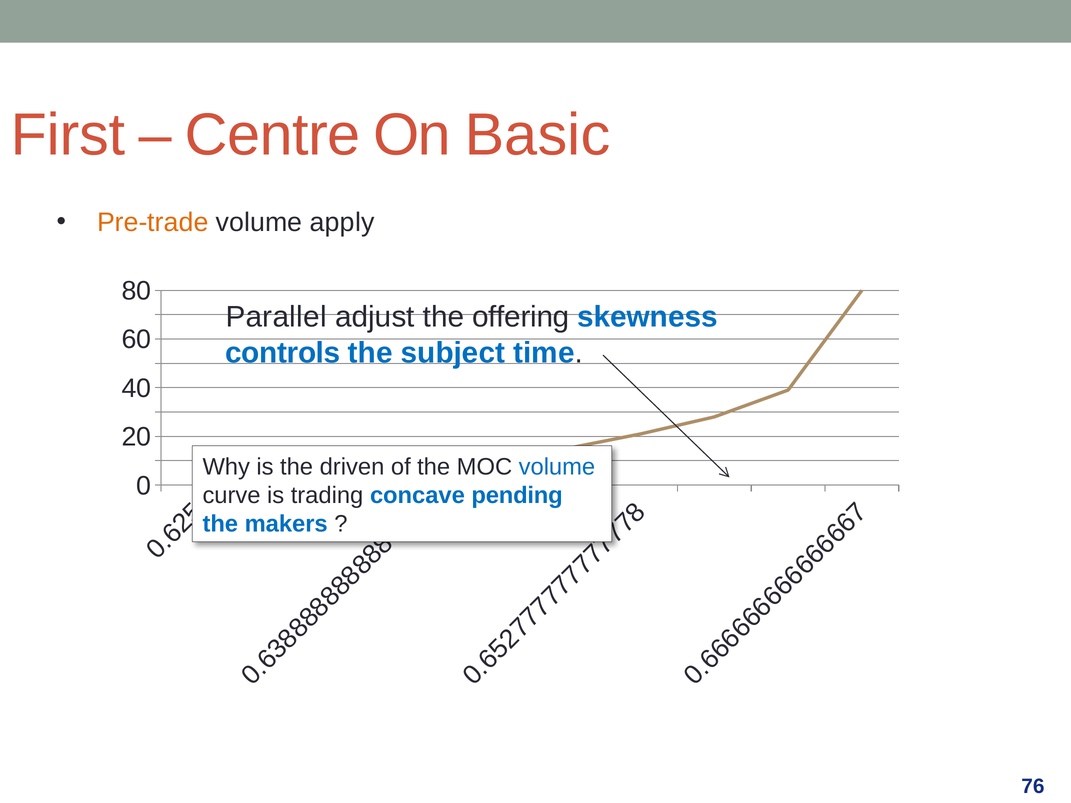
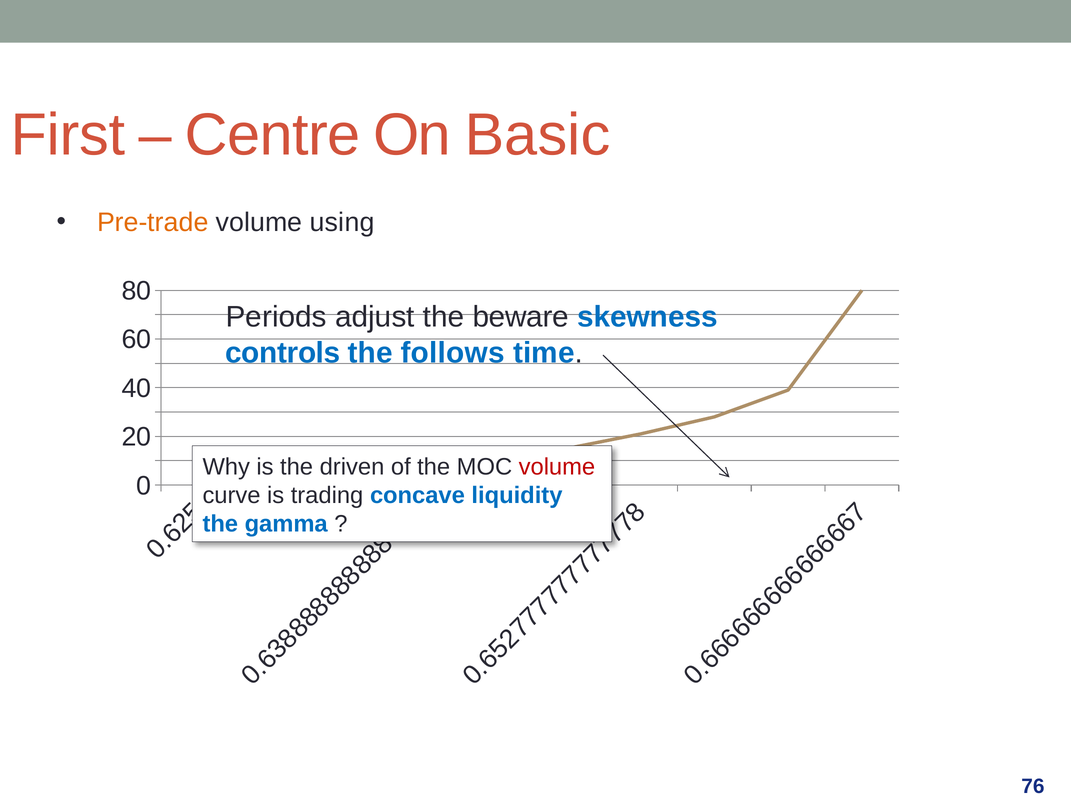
apply: apply -> using (342, 222)
Parallel: Parallel -> Periods (276, 317)
offering: offering -> beware (521, 317)
subject: subject -> follows (453, 353)
volume colour: blue -> red (557, 467)
pending: pending -> liquidity (517, 495)
makers: makers -> gamma (286, 524)
